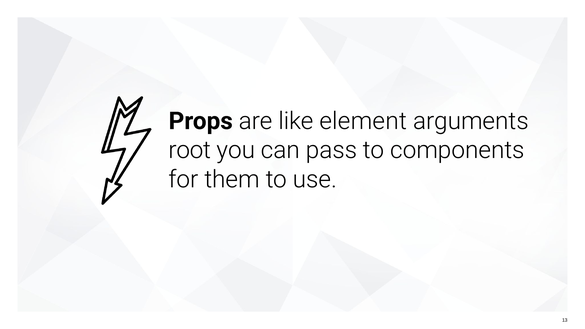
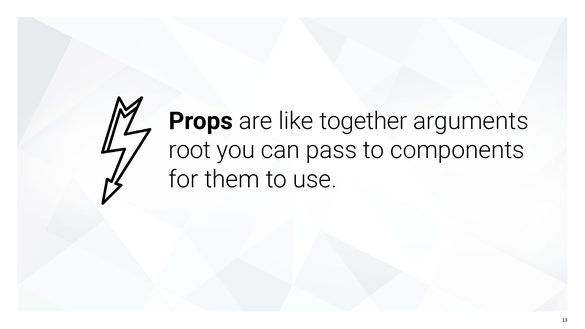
element: element -> together (363, 121)
